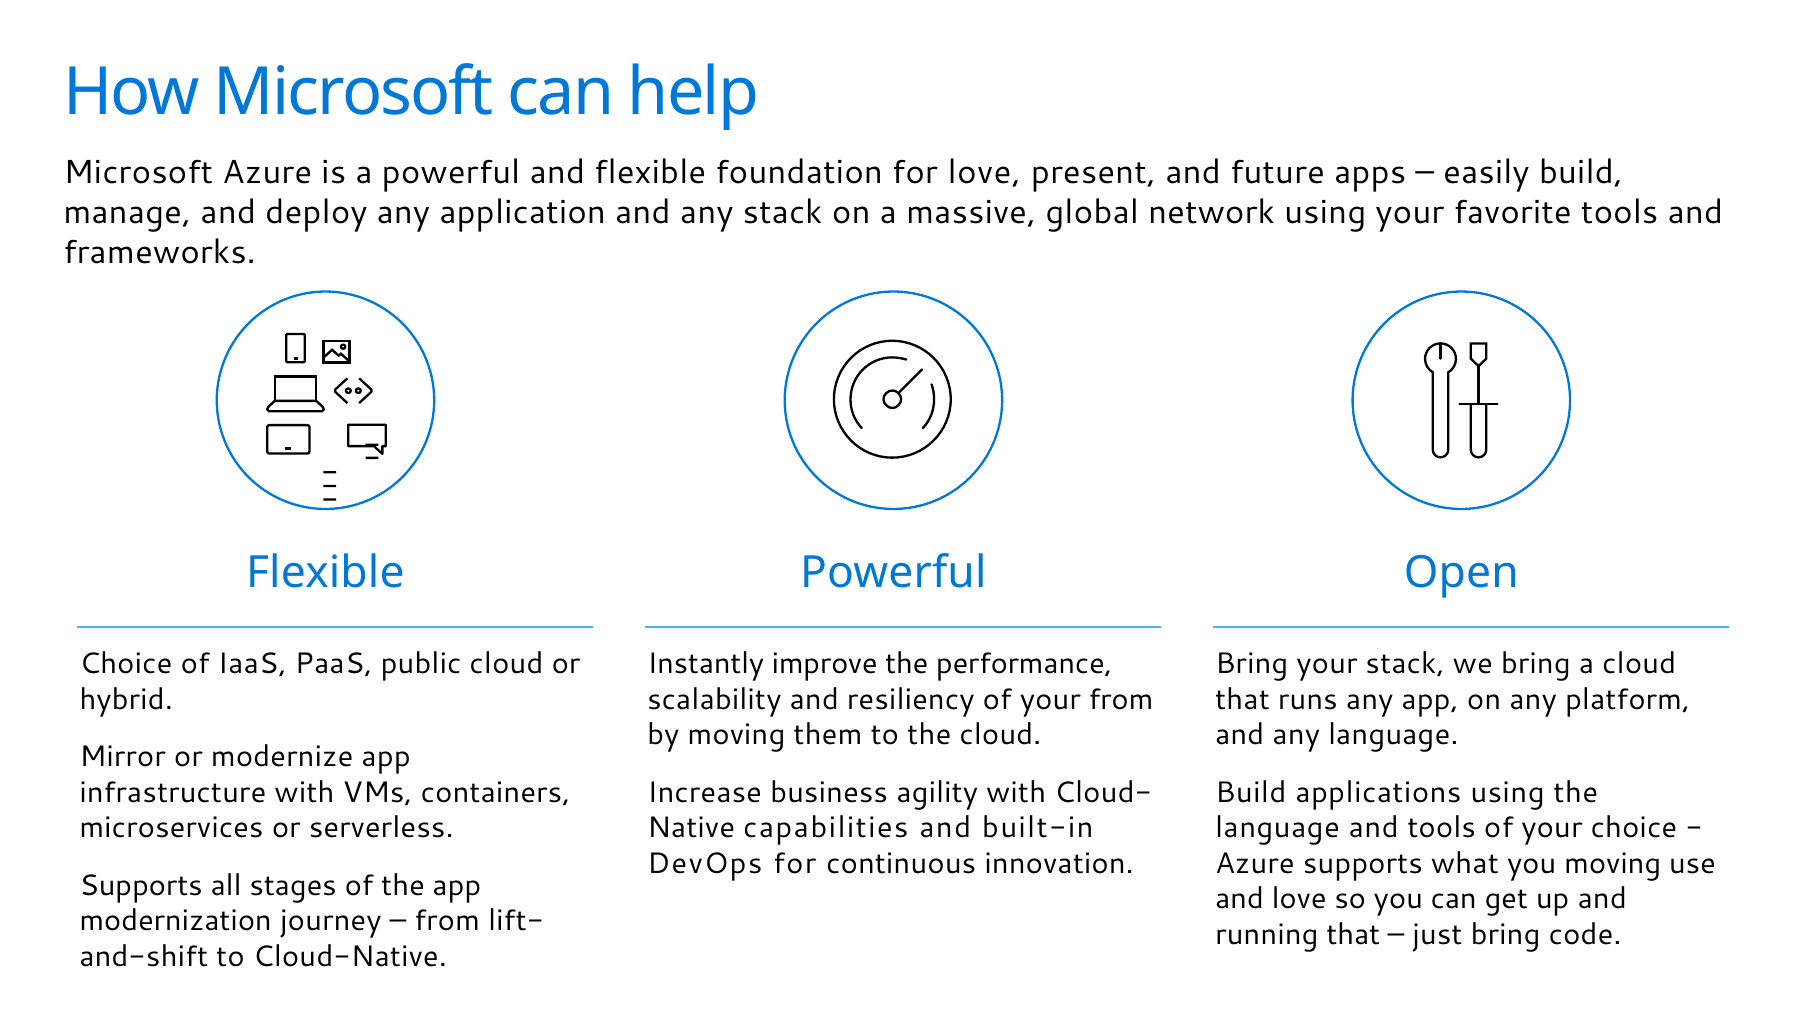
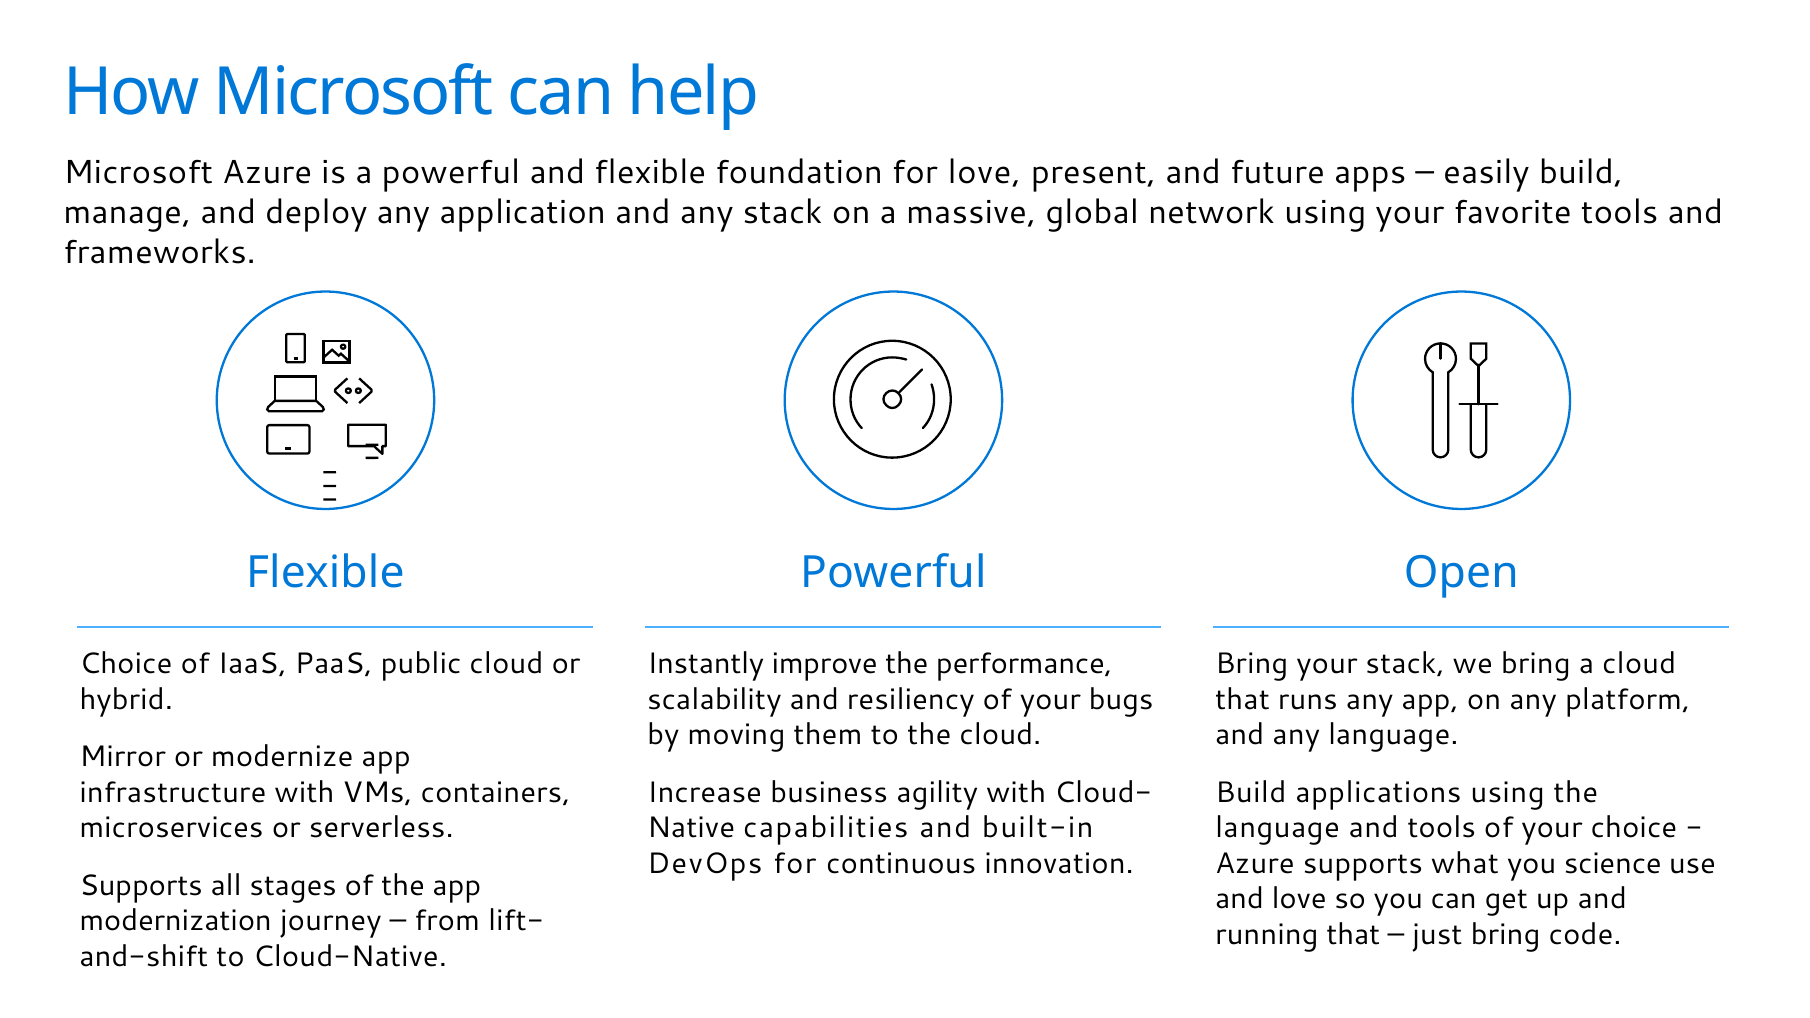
your from: from -> bugs (1121, 699)
you moving: moving -> science (1613, 863)
